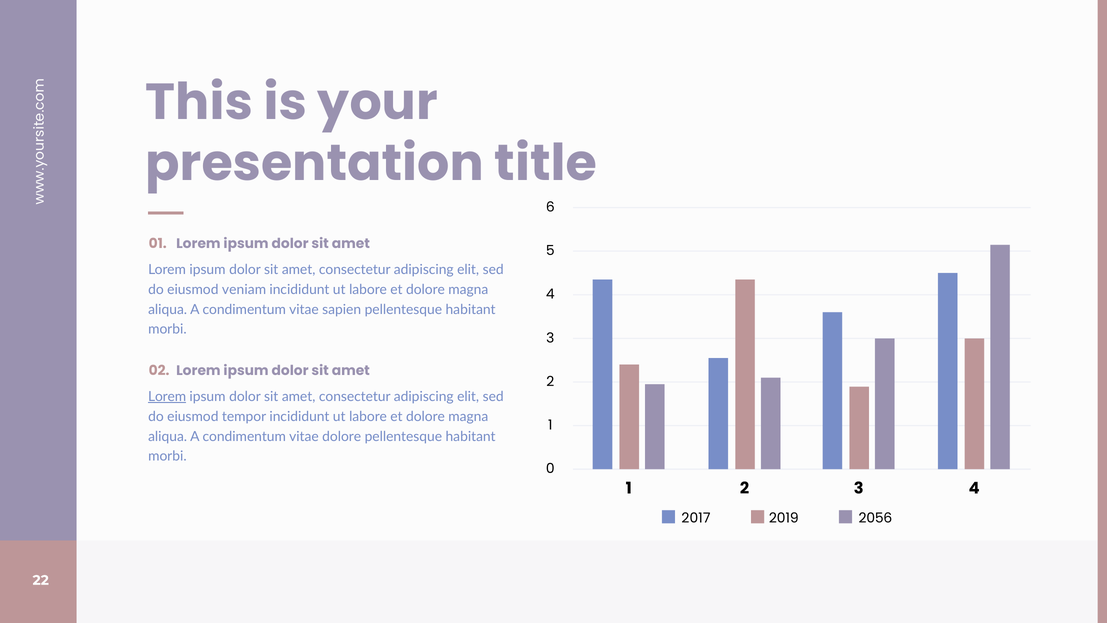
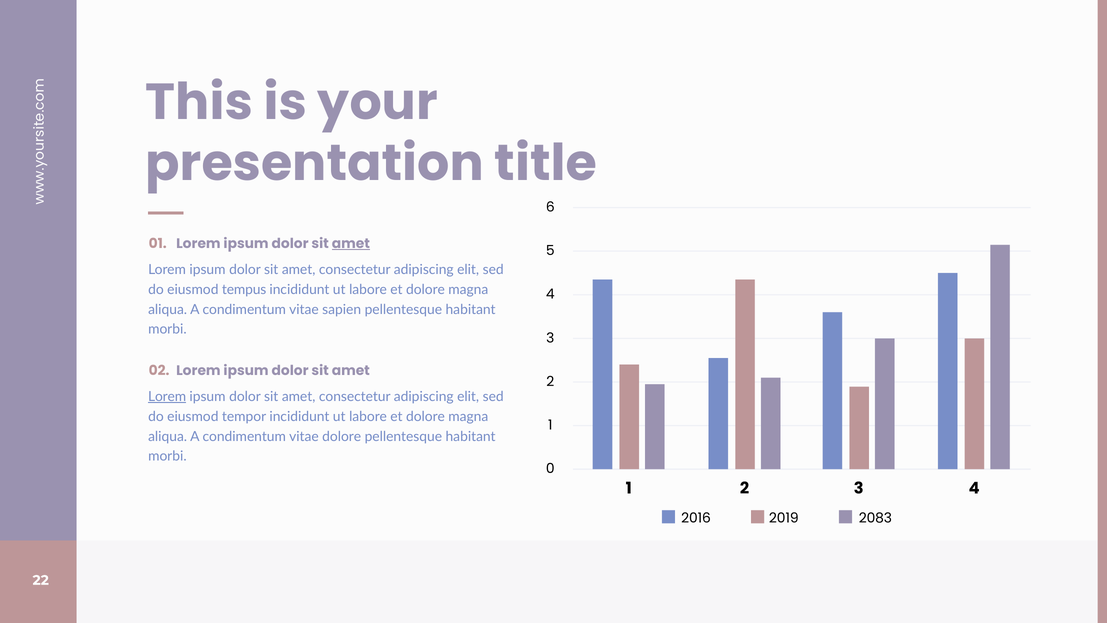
amet underline: none -> present (351, 244)
veniam: veniam -> tempus (244, 289)
2017: 2017 -> 2016 (696, 518)
2056: 2056 -> 2083 (875, 518)
